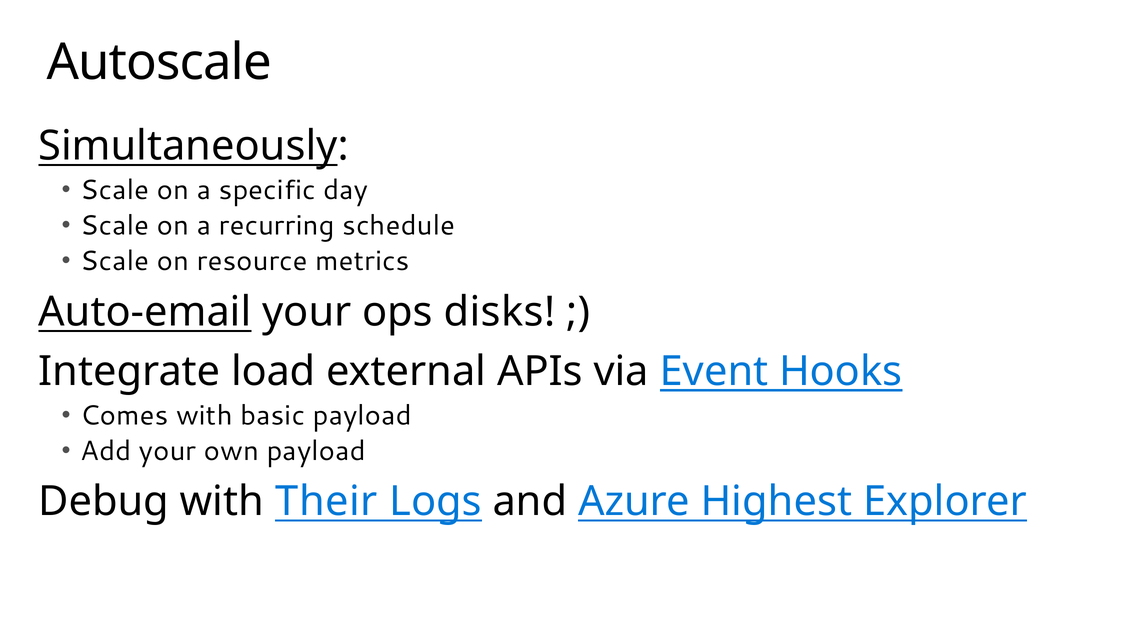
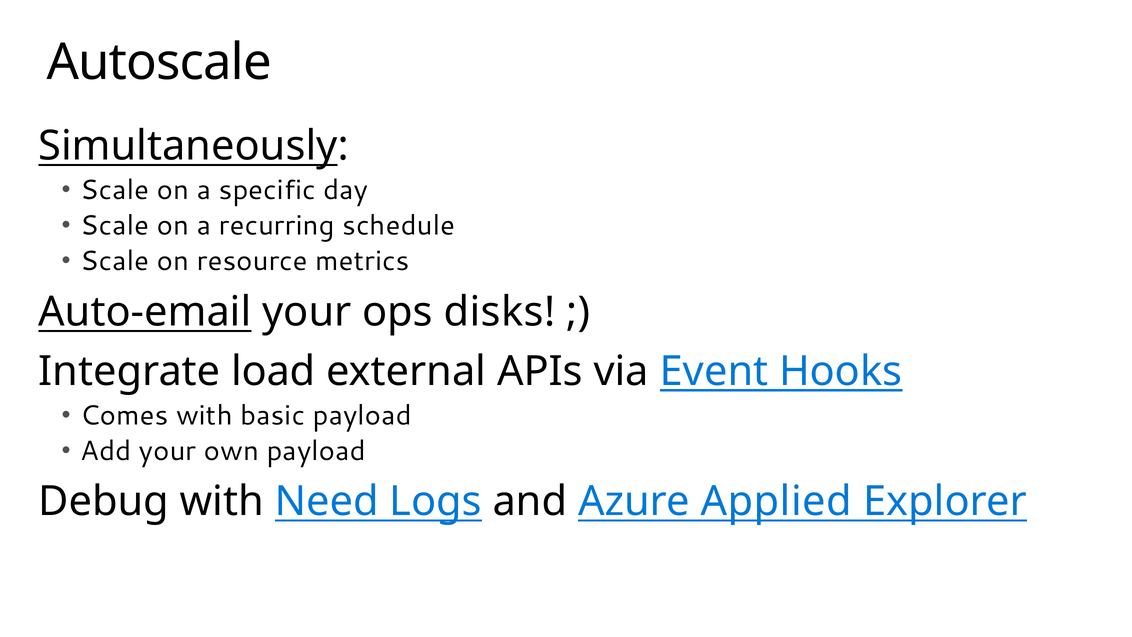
Their: Their -> Need (327, 501)
Highest: Highest -> Applied (776, 501)
